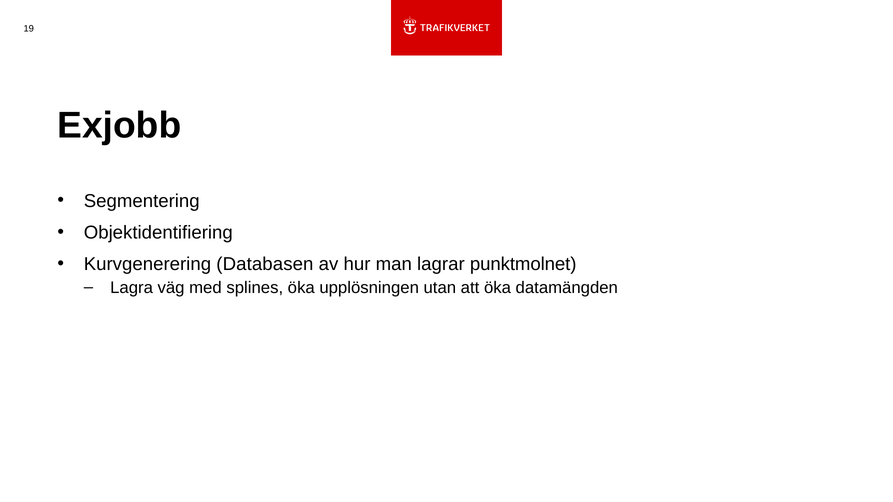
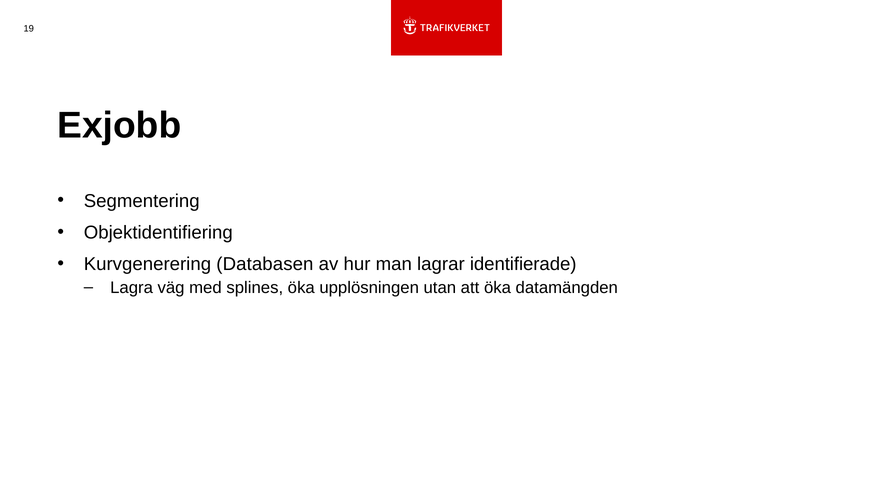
punktmolnet: punktmolnet -> identifierade (523, 264)
